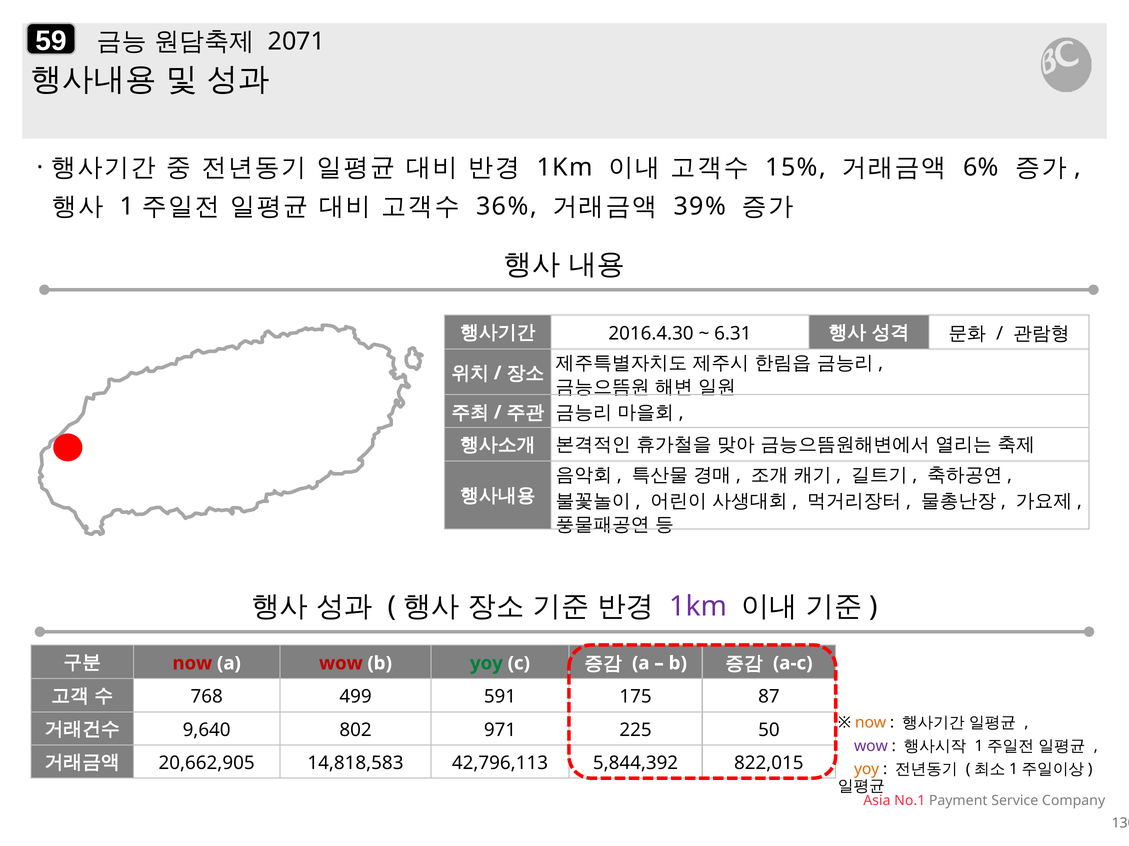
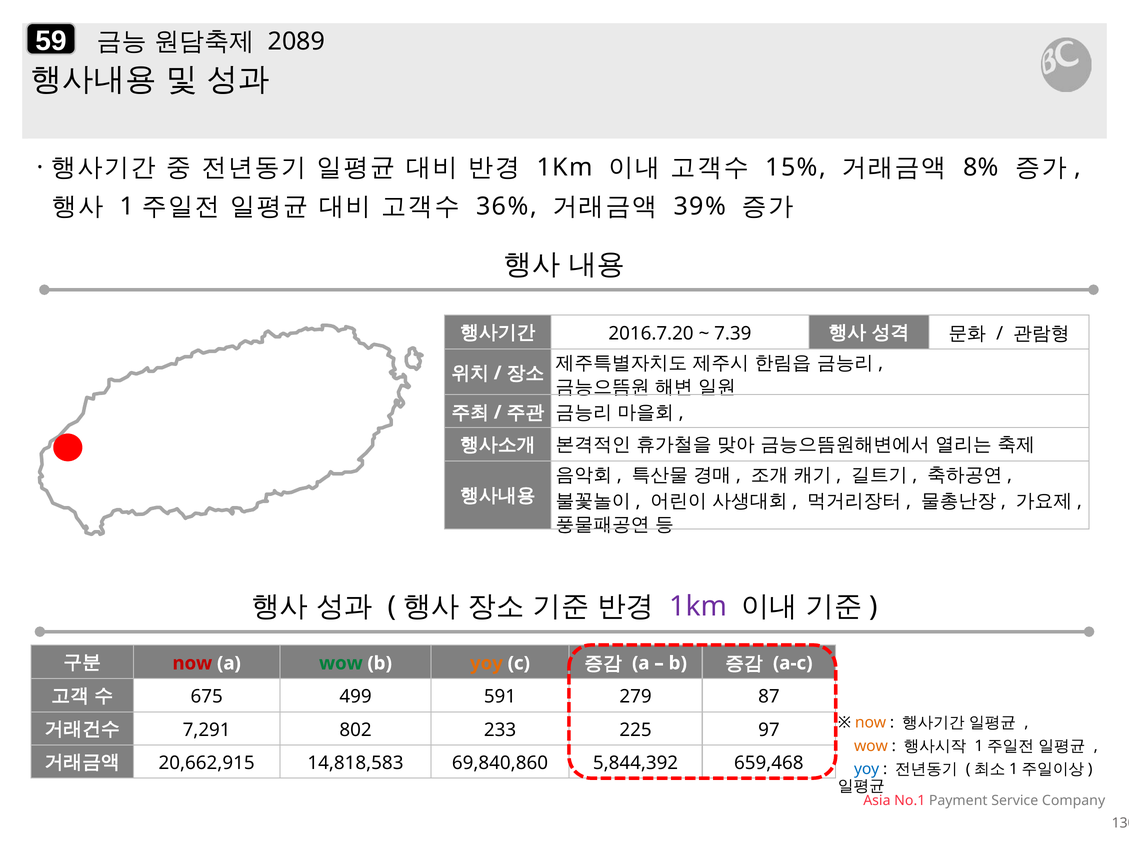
2071: 2071 -> 2089 (296, 42)
6%: 6% -> 8% (981, 168)
2016.4.30: 2016.4.30 -> 2016.7.20 (651, 334)
6.31: 6.31 -> 7.39 (733, 334)
wow colour: red -> green (341, 664)
yoy colour: green -> orange (486, 664)
768: 768 -> 675 (207, 697)
175: 175 -> 279 (636, 697)
9,640: 9,640 -> 7,291 (207, 730)
971: 971 -> 233 (500, 730)
50: 50 -> 97 (769, 730)
wow colour: purple -> orange (871, 747)
20,662,905: 20,662,905 -> 20,662,915 (207, 764)
42,796,113: 42,796,113 -> 69,840,860 (500, 764)
822,015: 822,015 -> 659,468 (769, 764)
yoy colour: orange -> blue (867, 770)
